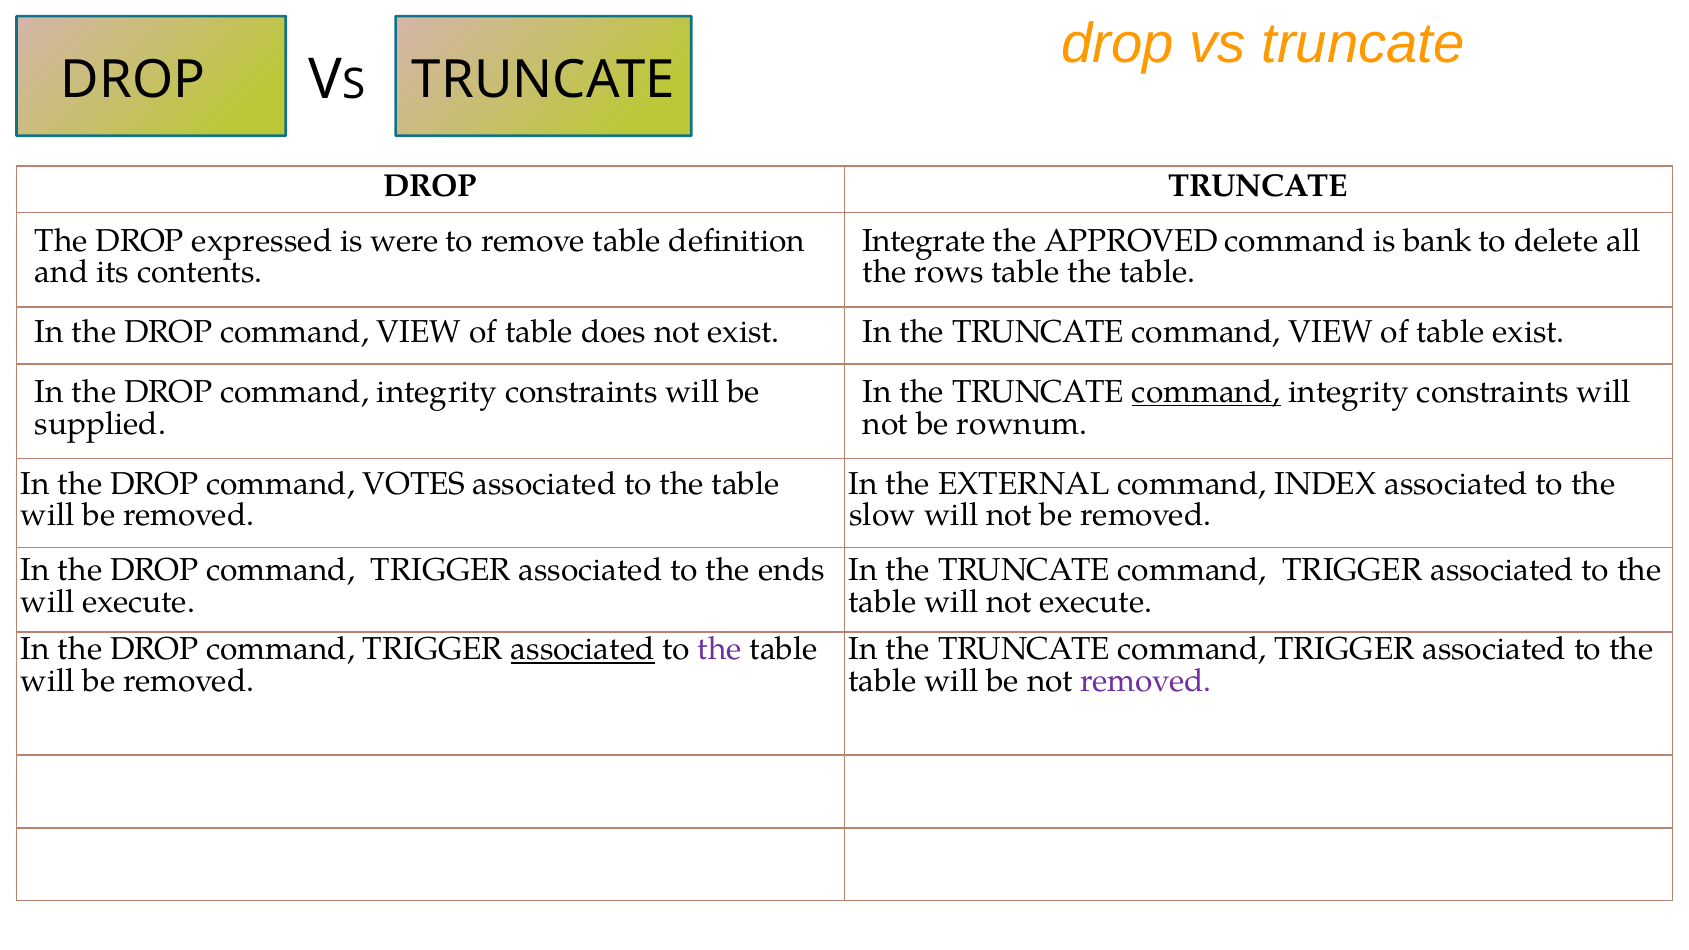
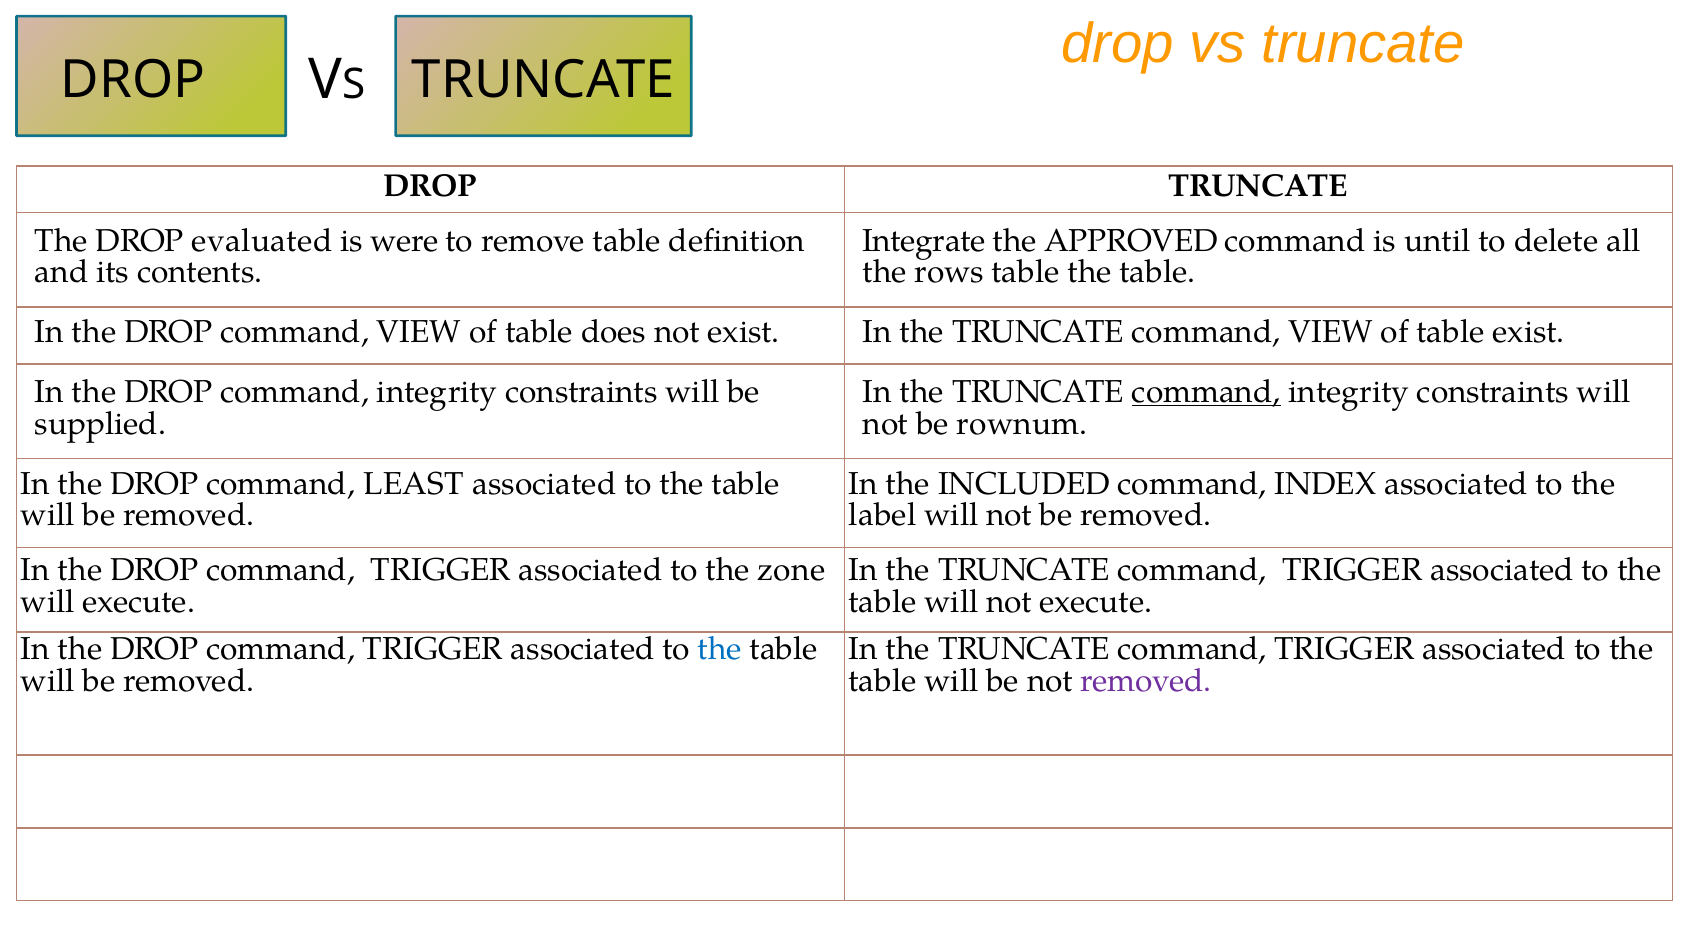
expressed: expressed -> evaluated (262, 241)
bank: bank -> until (1437, 241)
VOTES: VOTES -> LEAST (414, 484)
EXTERNAL: EXTERNAL -> INCLUDED (1024, 484)
slow: slow -> label (883, 515)
ends: ends -> zone (792, 570)
associated underline: present -> none (583, 649)
the colour: purple -> blue (720, 649)
